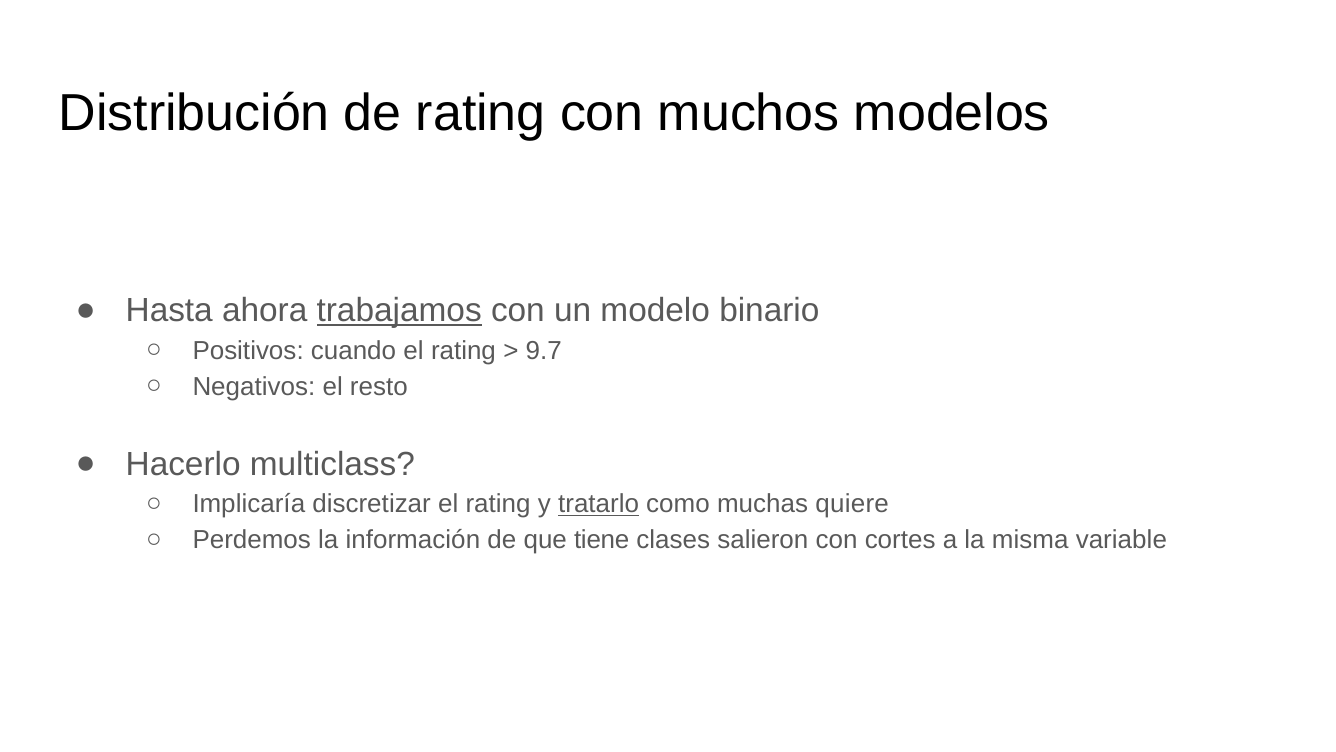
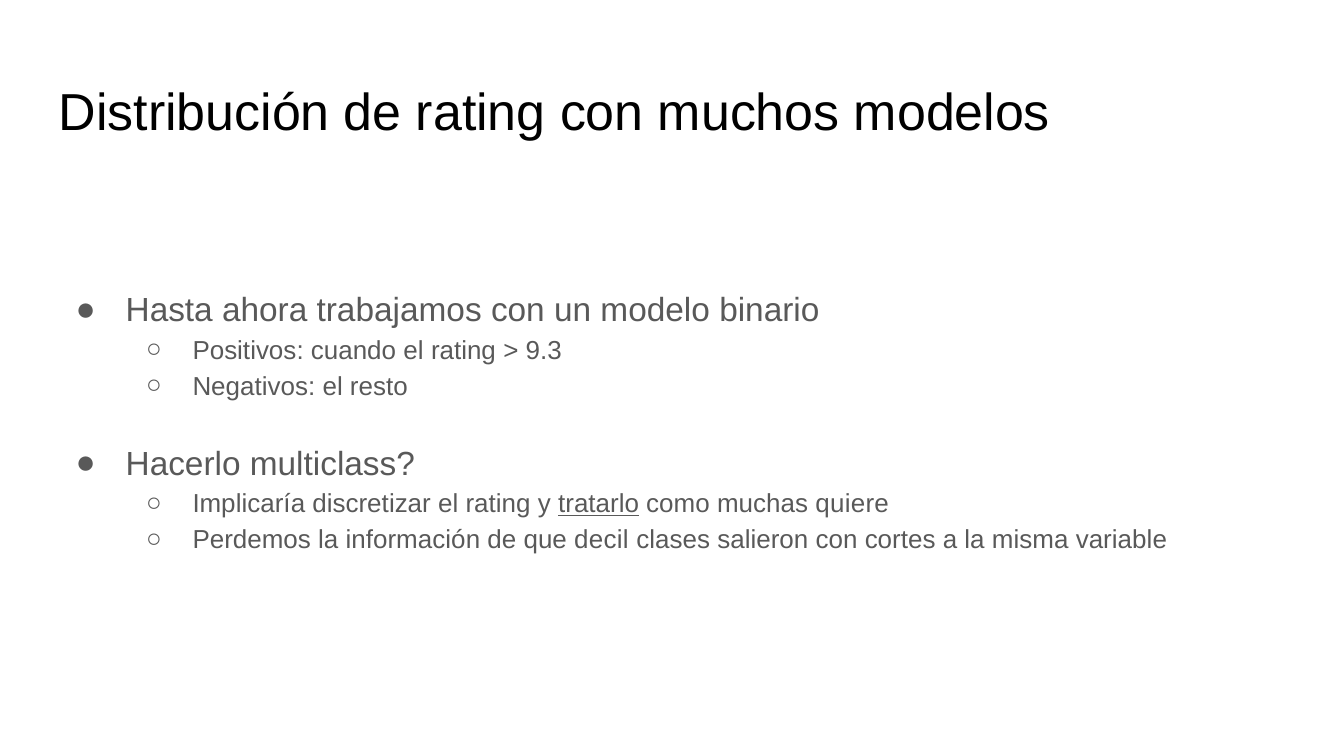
trabajamos underline: present -> none (399, 311)
9.7: 9.7 -> 9.3 (544, 350)
tiene: tiene -> decil (601, 540)
